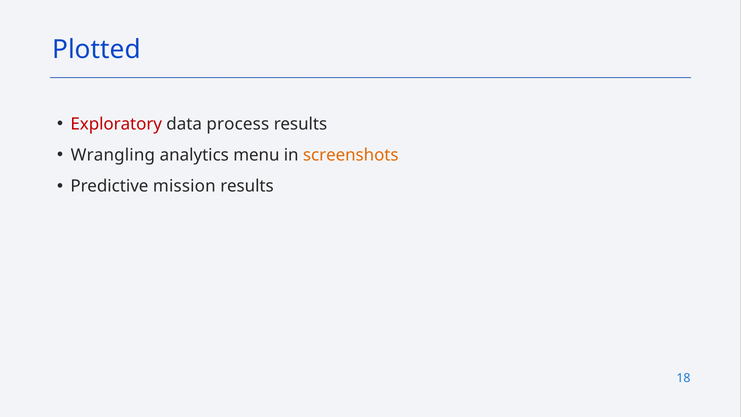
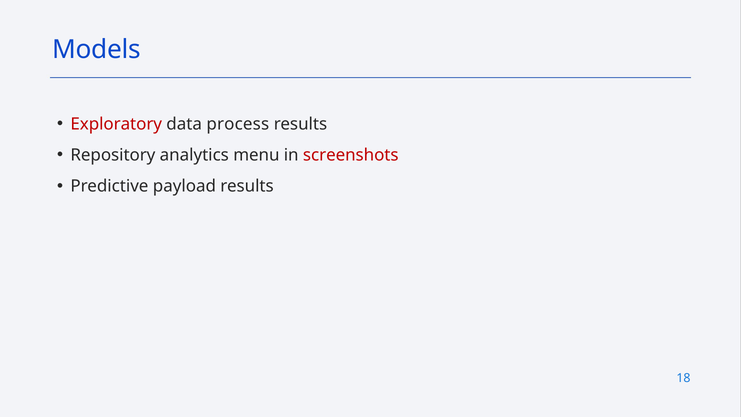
Plotted: Plotted -> Models (97, 49)
Wrangling: Wrangling -> Repository (113, 155)
screenshots colour: orange -> red (351, 155)
mission: mission -> payload (184, 186)
